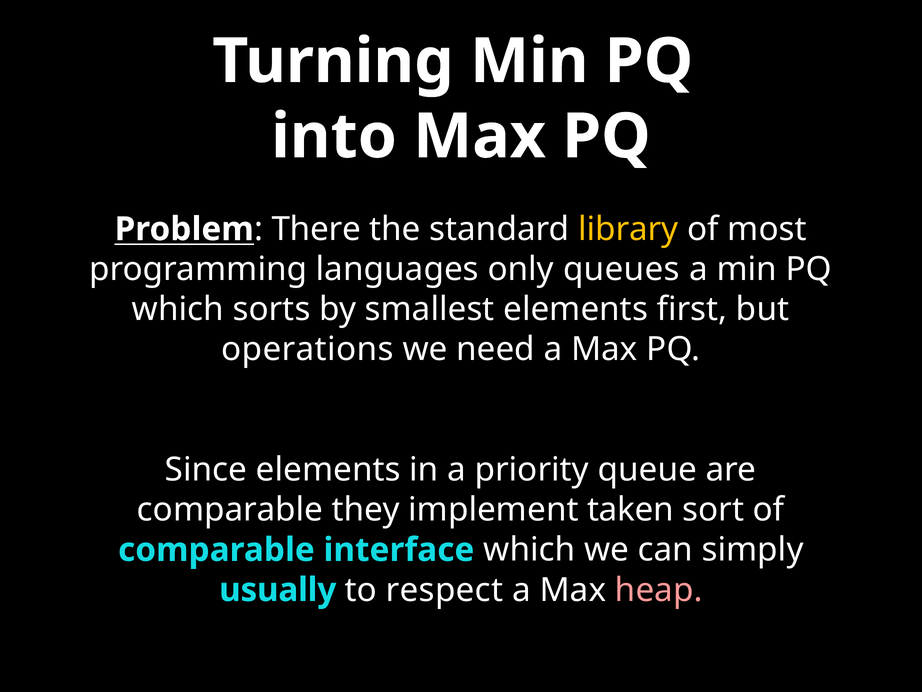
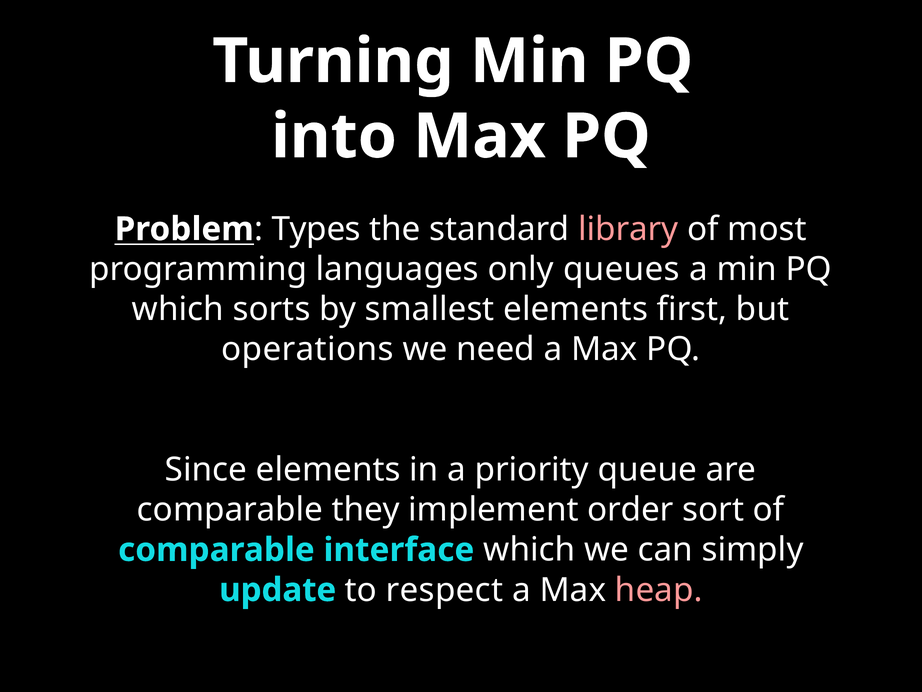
There: There -> Types (316, 229)
library colour: yellow -> pink (628, 229)
taken: taken -> order (630, 510)
usually: usually -> update (278, 590)
